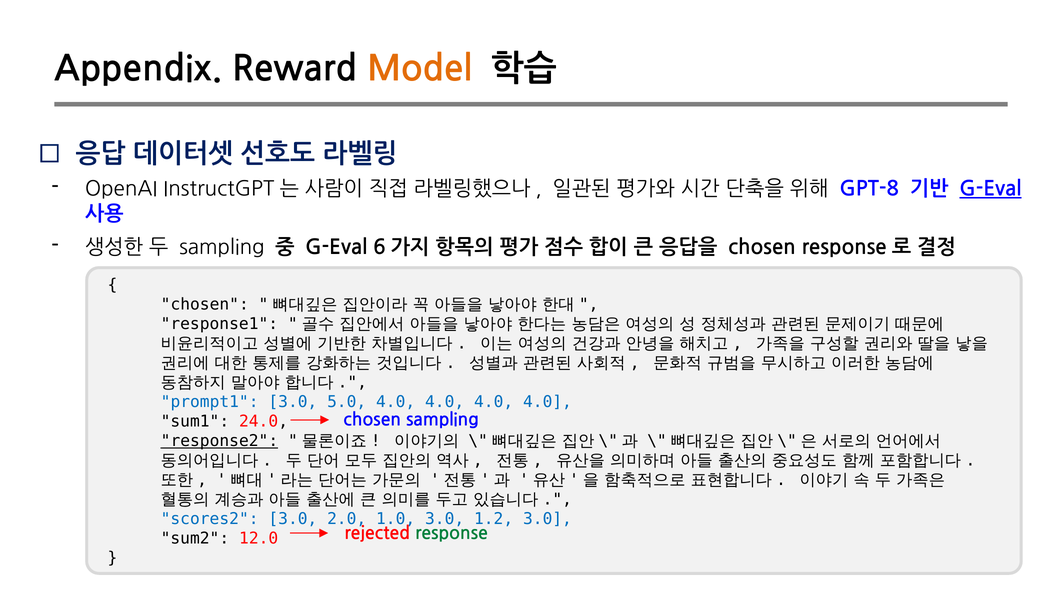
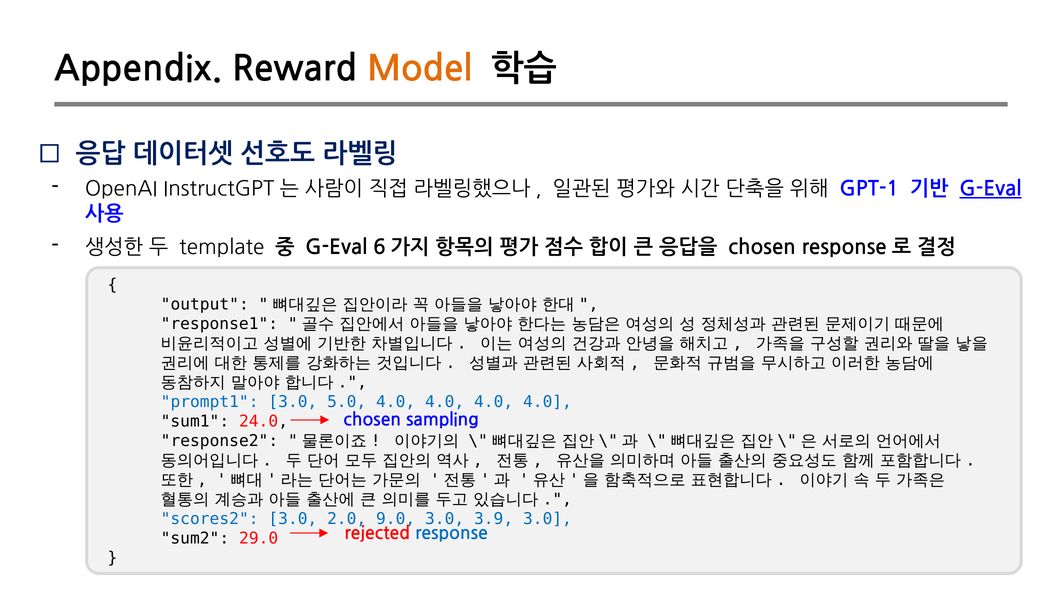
GPT-8: GPT-8 -> GPT-1 (869, 189)
sampling: sampling -> template (222, 248)
chosen: chosen -> output (205, 305)
response2 underline: present -> none (219, 441)
1.0: 1.0 -> 9.0 (396, 519)
1.2: 1.2 -> 3.9 (494, 519)
response colour: green -> blue (451, 534)
12.0: 12.0 -> 29.0 (259, 539)
